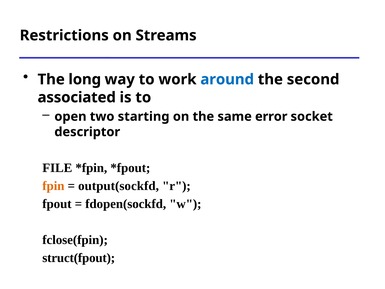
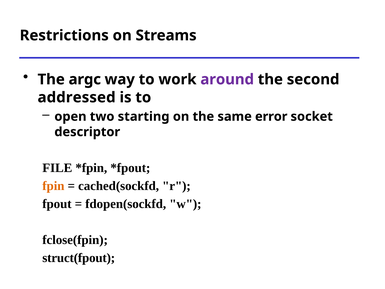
long: long -> argc (85, 79)
around colour: blue -> purple (227, 79)
associated: associated -> addressed (77, 97)
output(sockfd: output(sockfd -> cached(sockfd (119, 186)
